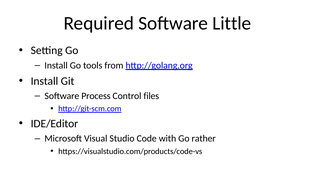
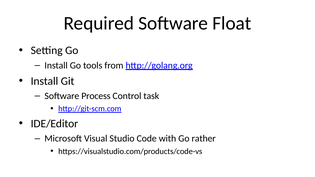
Little: Little -> Float (232, 23)
files: files -> task (151, 96)
